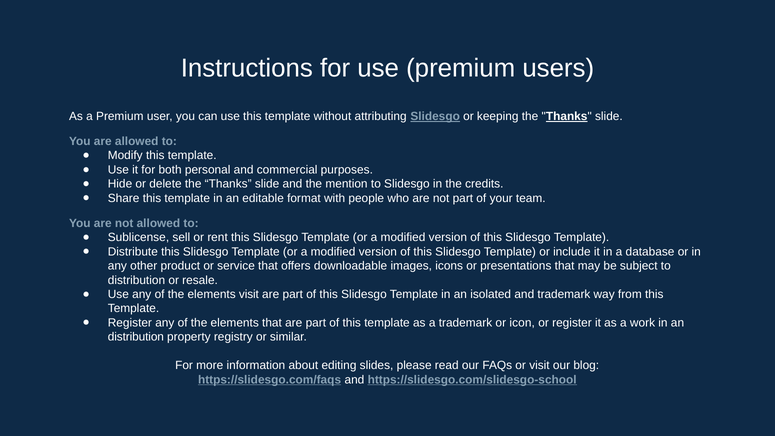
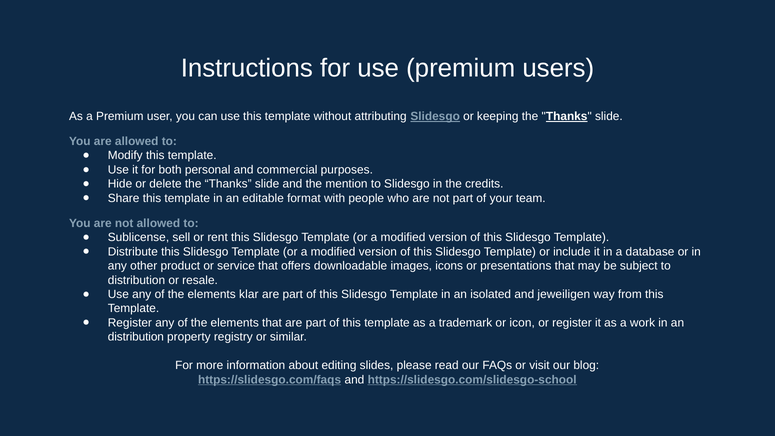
elements visit: visit -> klar (249, 294)
and trademark: trademark -> jeweiligen (564, 294)
